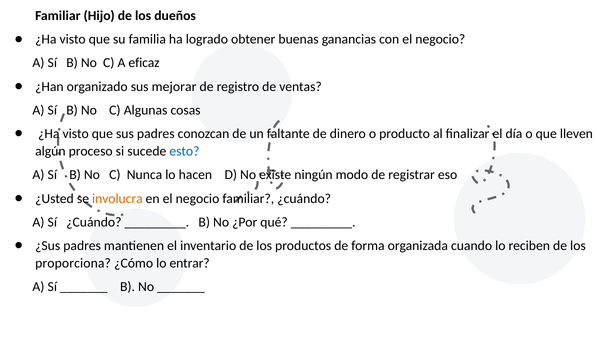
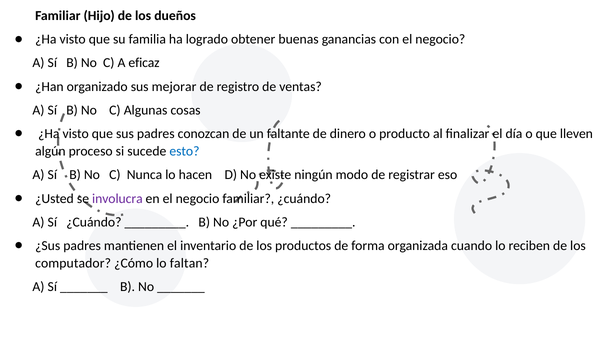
involucra colour: orange -> purple (117, 199)
proporciona: proporciona -> computador (73, 263)
entrar: entrar -> faltan (189, 263)
